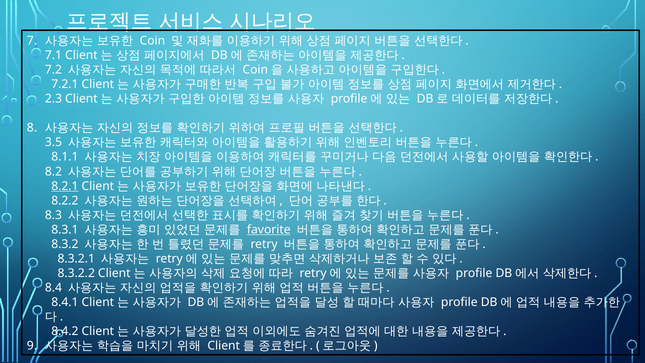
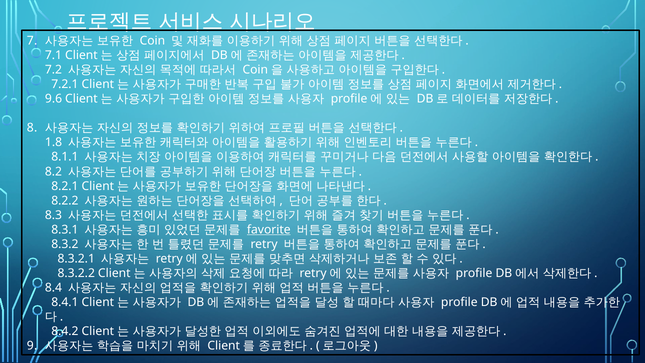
2.3: 2.3 -> 9.6 (54, 99)
3.5: 3.5 -> 1.8 (54, 142)
8.2.1 underline: present -> none (65, 186)
